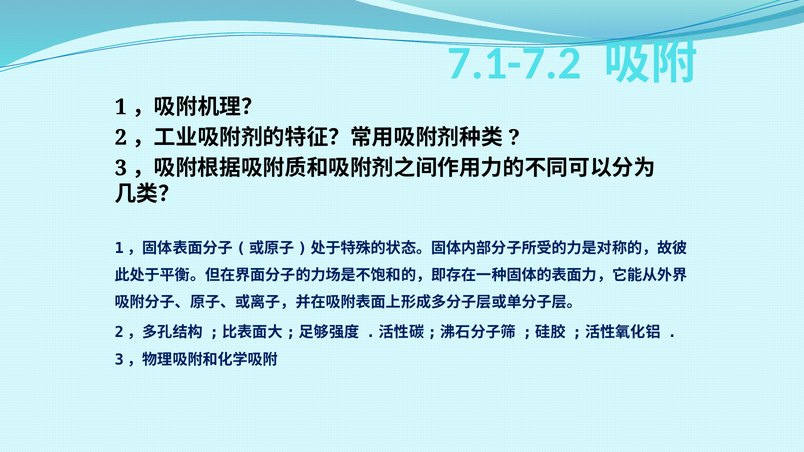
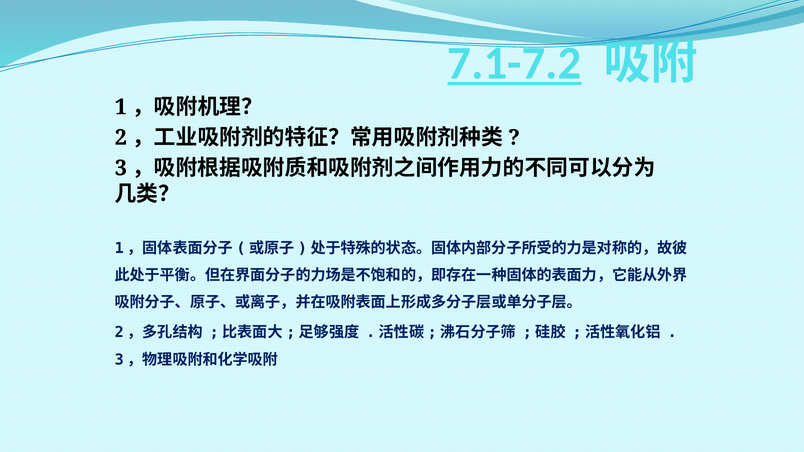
7.1-7.2 underline: none -> present (515, 63)
